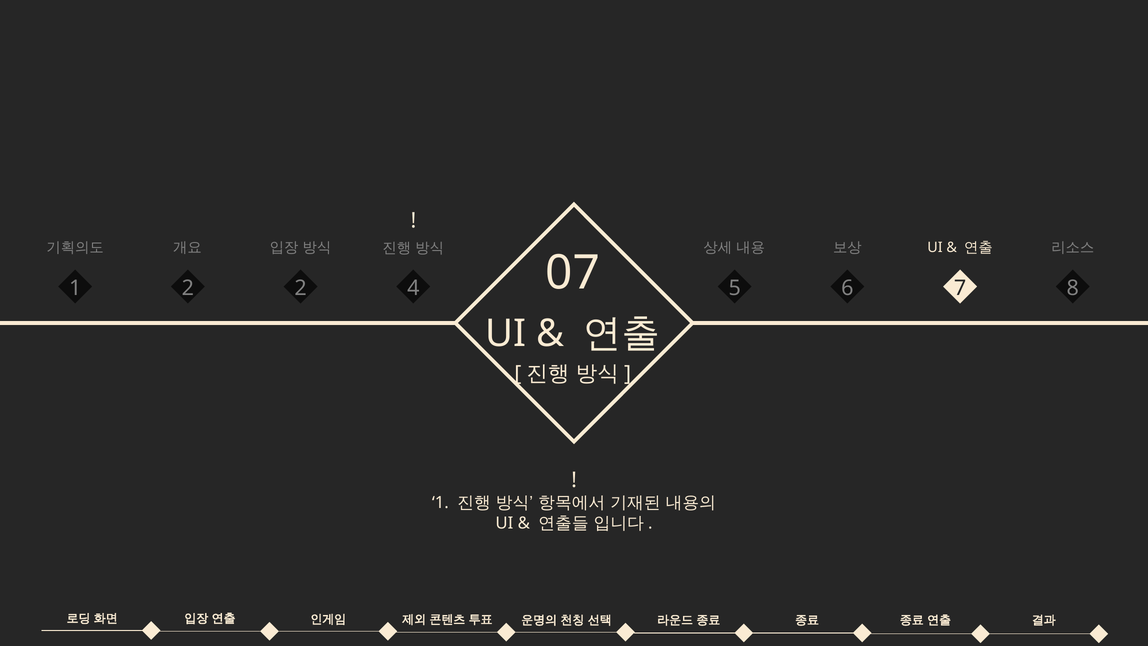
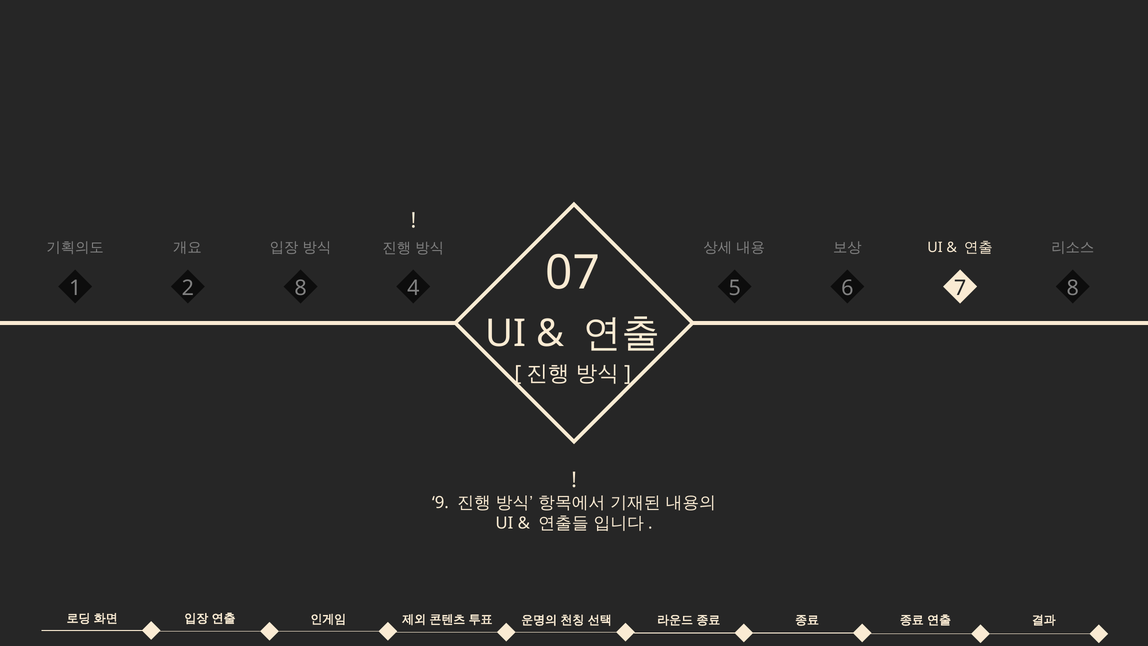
2 2: 2 -> 8 (301, 288)
1: 1 -> 9 (440, 503)
